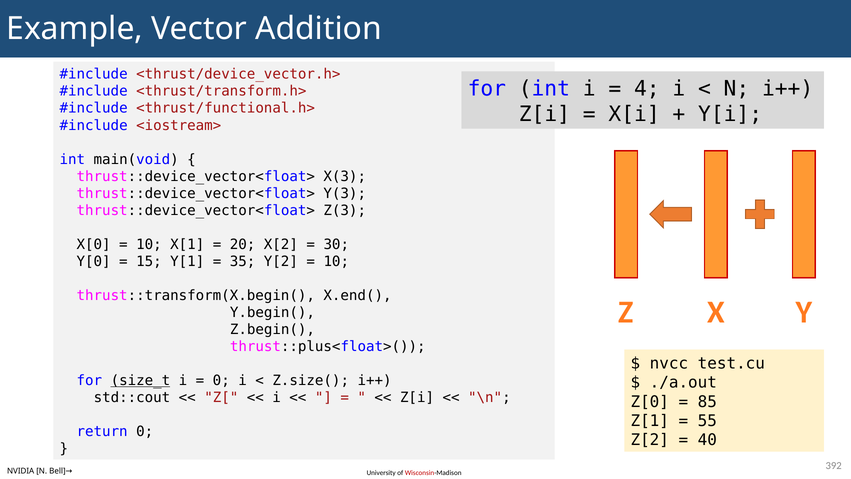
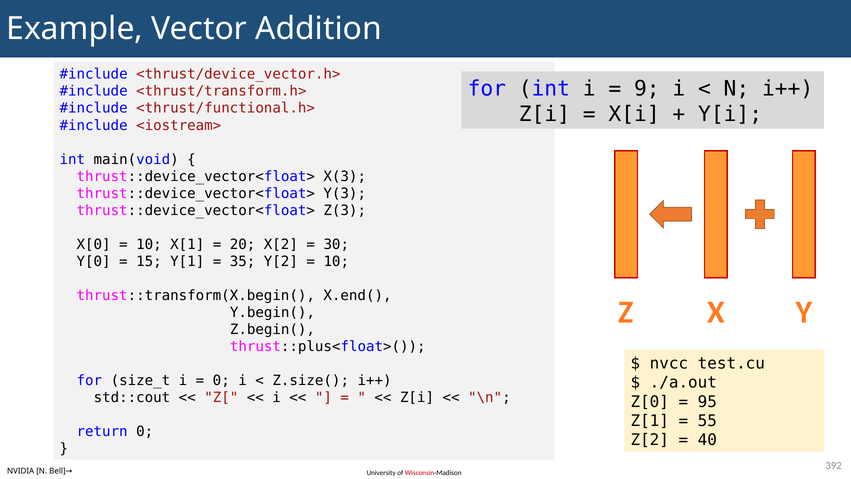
4: 4 -> 9 (647, 89)
size_t underline: present -> none (140, 380)
85: 85 -> 95 (707, 401)
